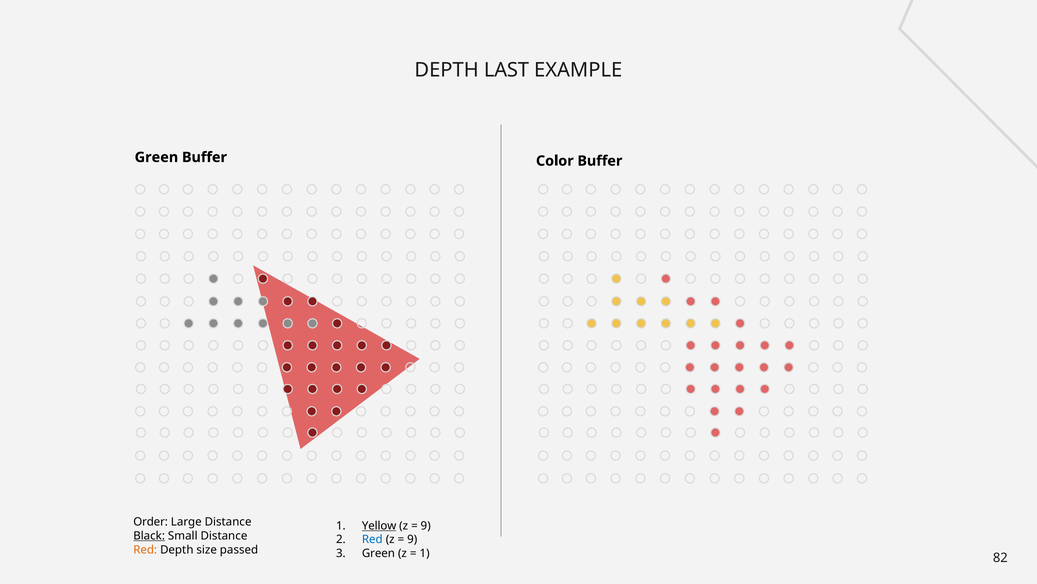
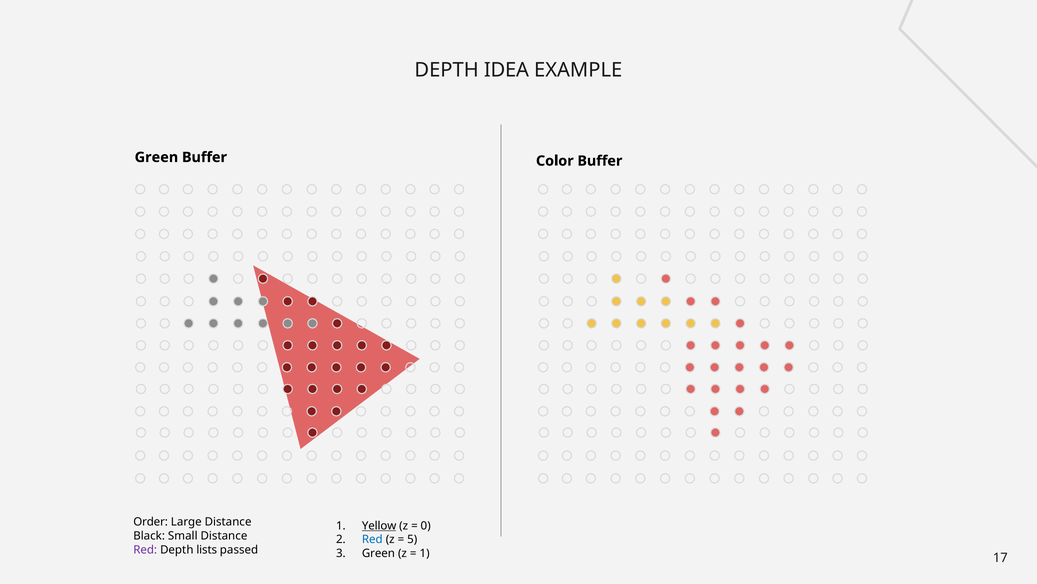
LAST: LAST -> IDEA (506, 70)
9: 9 -> 0 (426, 525)
Black underline: present -> none (149, 535)
9: 9 -> 5 (412, 539)
Red colour: orange -> purple (145, 549)
size: size -> lists (207, 549)
82: 82 -> 17 (1000, 558)
